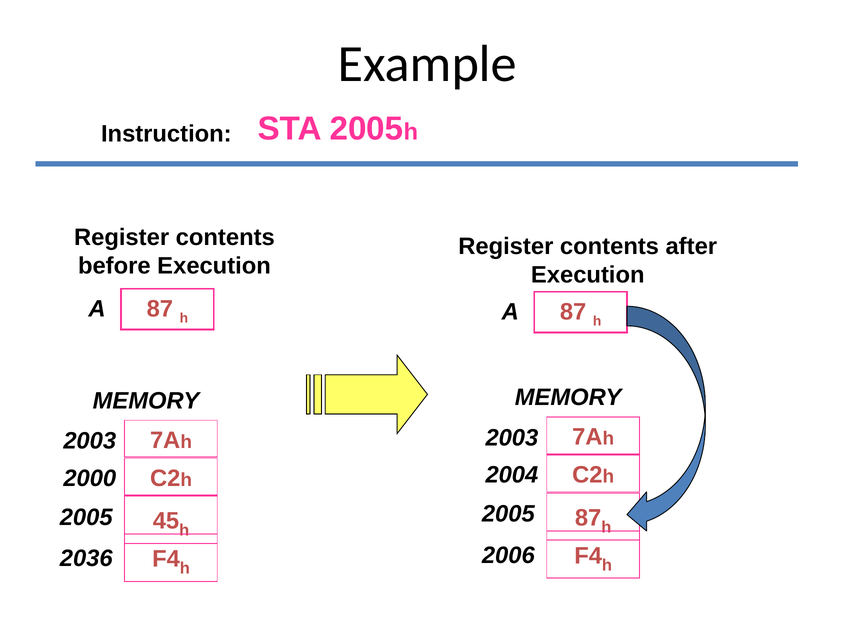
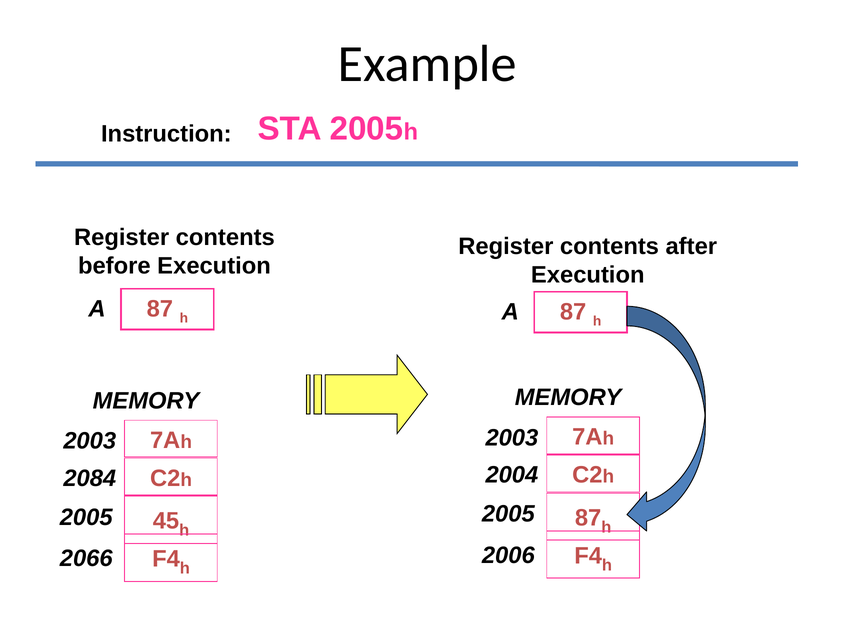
2000: 2000 -> 2084 (90, 478)
2036: 2036 -> 2066 (86, 559)
